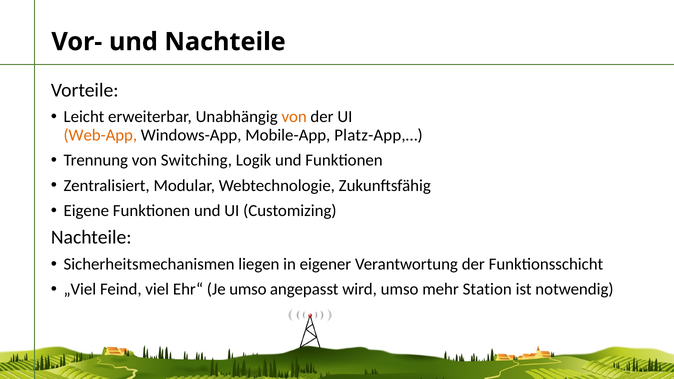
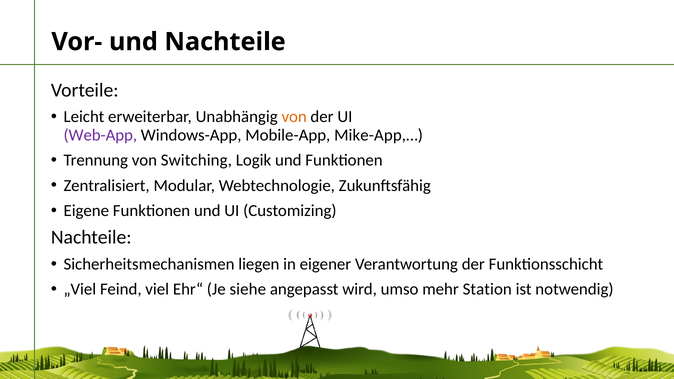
Web-App colour: orange -> purple (100, 135)
Platz-App,…: Platz-App,… -> Mike-App,… (379, 135)
Je umso: umso -> siehe (248, 289)
